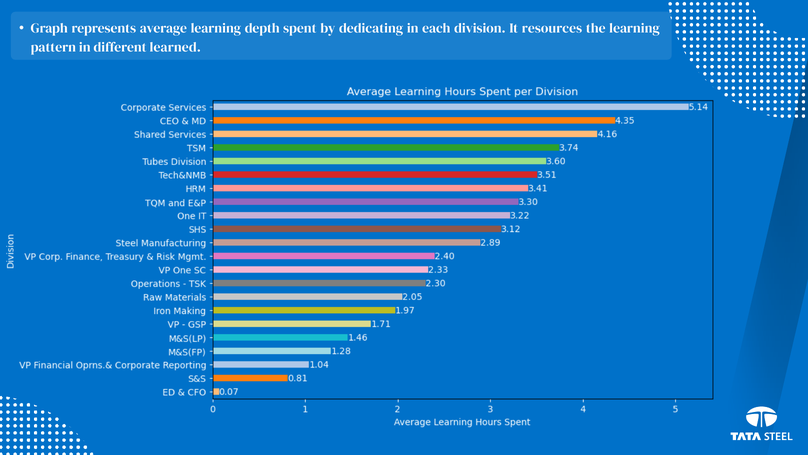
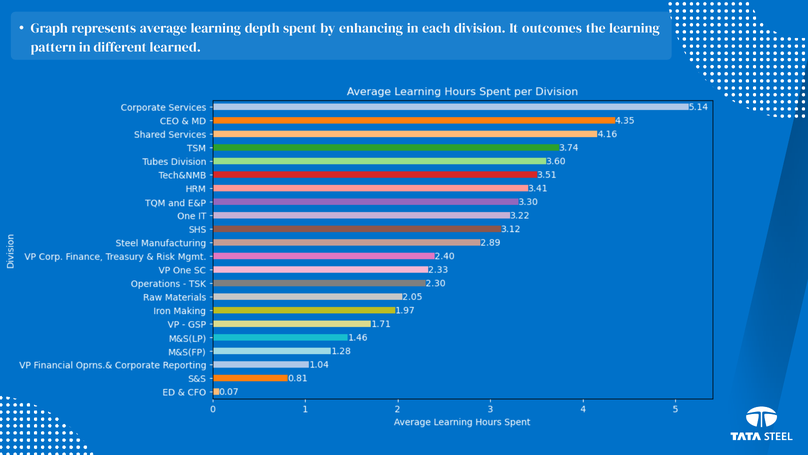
dedicating: dedicating -> enhancing (371, 28)
resources: resources -> outcomes (552, 28)
